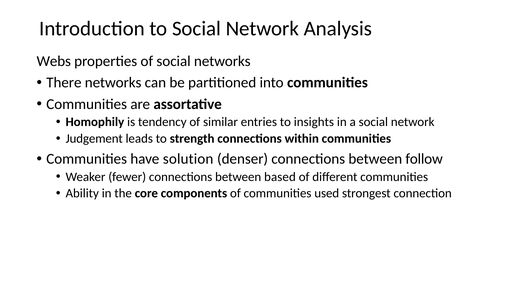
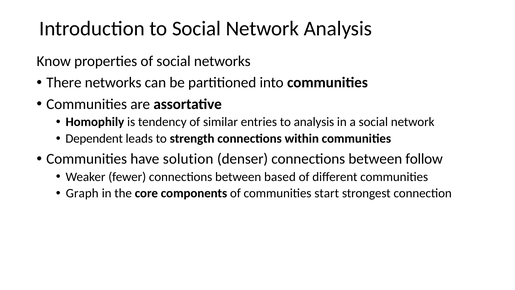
Webs: Webs -> Know (54, 61)
to insights: insights -> analysis (314, 122)
Judgement: Judgement -> Dependent (94, 138)
Ability: Ability -> Graph (82, 193)
used: used -> start (327, 193)
